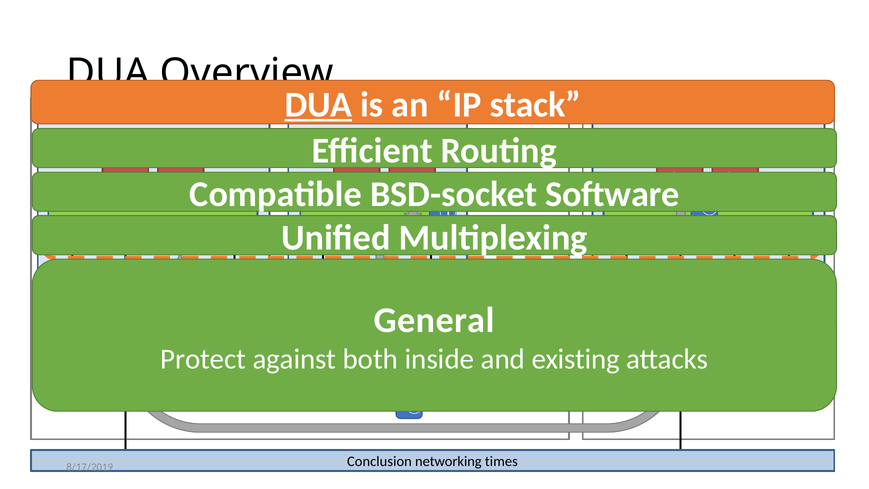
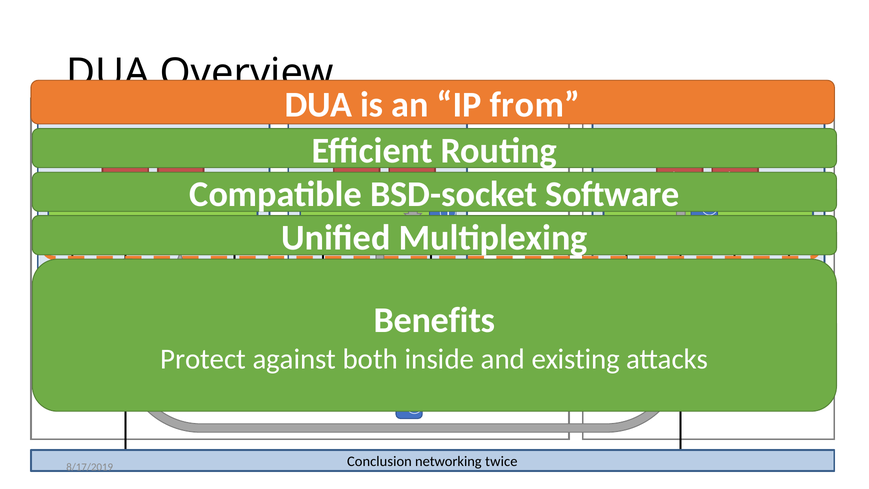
DUA underline: present -> none (318, 105)
stack: stack -> from (535, 105)
General: General -> Benefits (435, 320)
times: times -> twice (501, 461)
